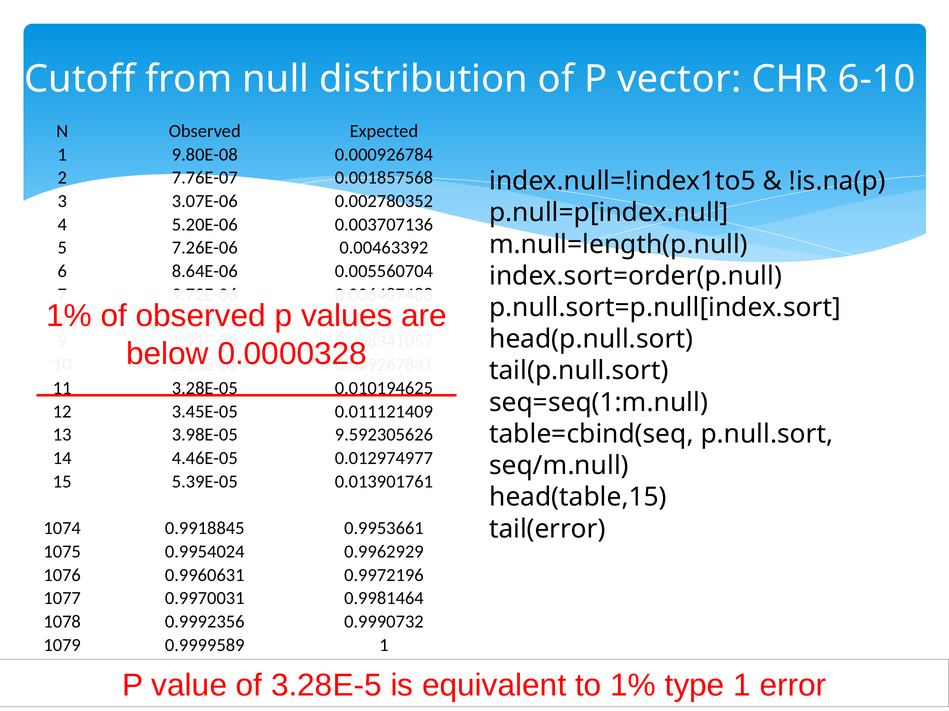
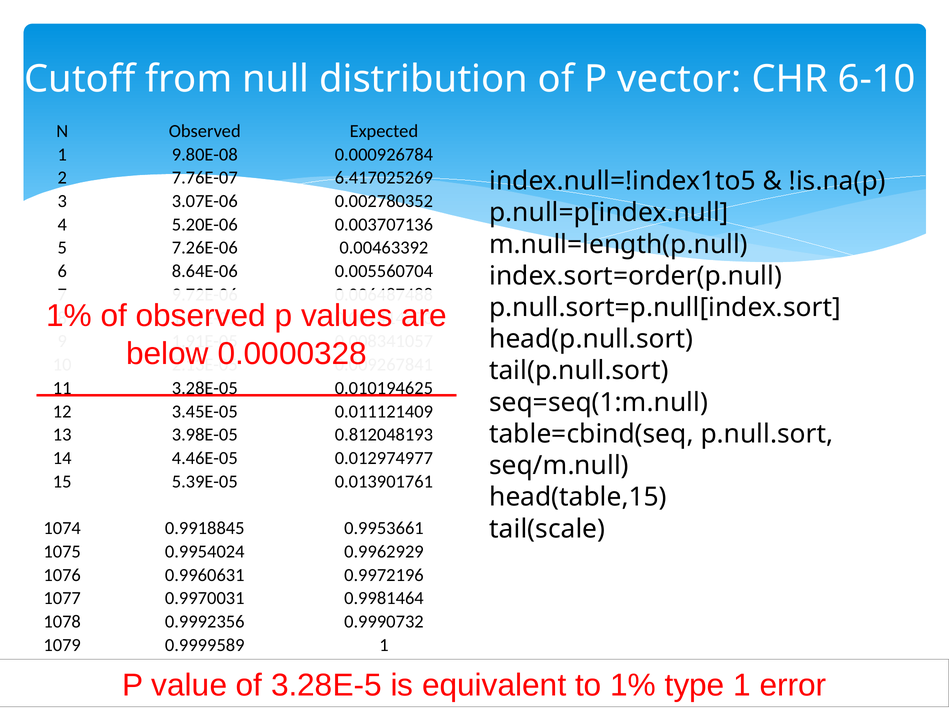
0.001857568: 0.001857568 -> 6.417025269 (384, 178)
9.592305626: 9.592305626 -> 0.812048193 (384, 435)
tail(error: tail(error -> tail(scale (547, 529)
